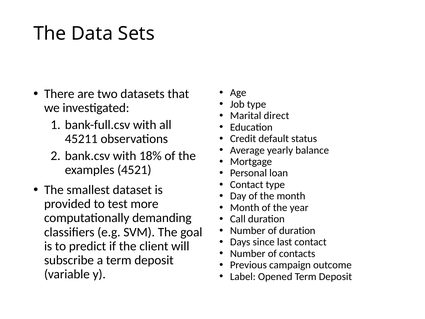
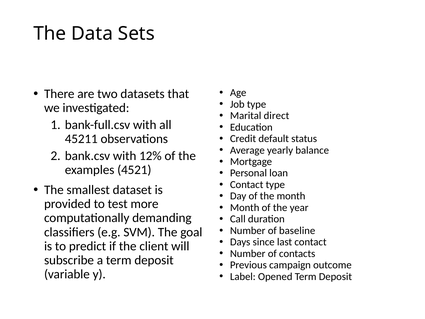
18%: 18% -> 12% (150, 156)
of duration: duration -> baseline (297, 230)
